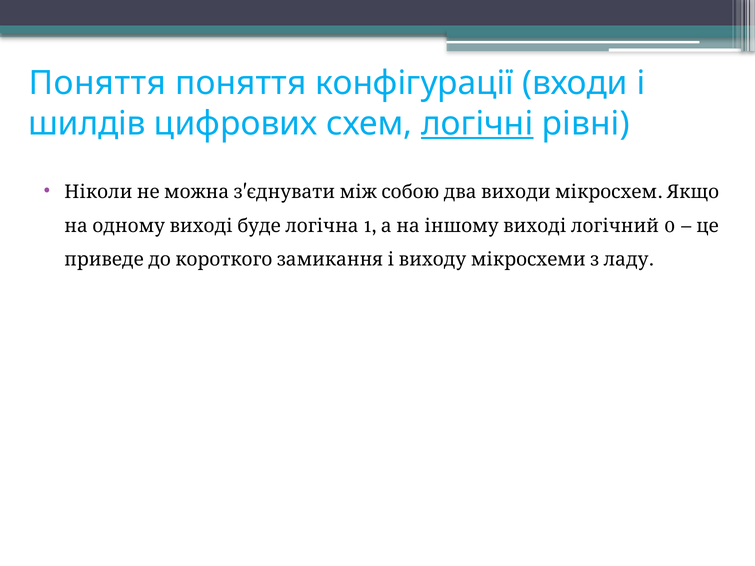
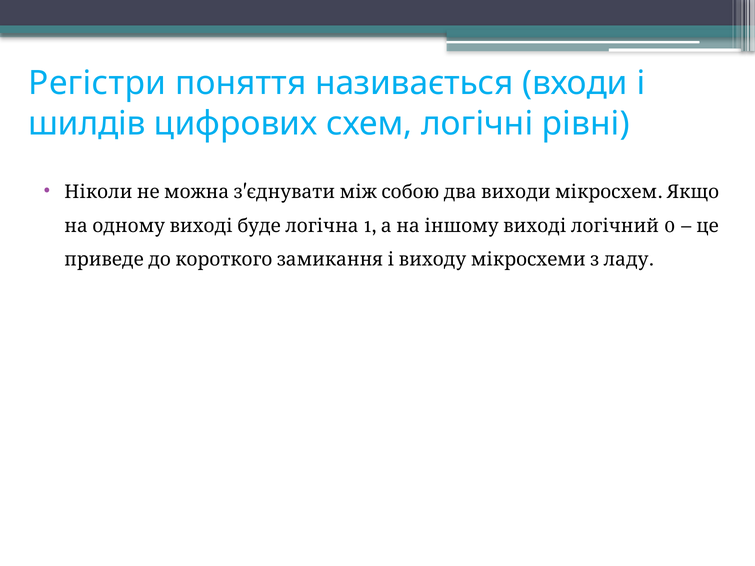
Поняття: Поняття -> Регістри (97, 83)
конфігурації: конфігурації -> називається (414, 83)
логічні underline: present -> none (477, 124)
